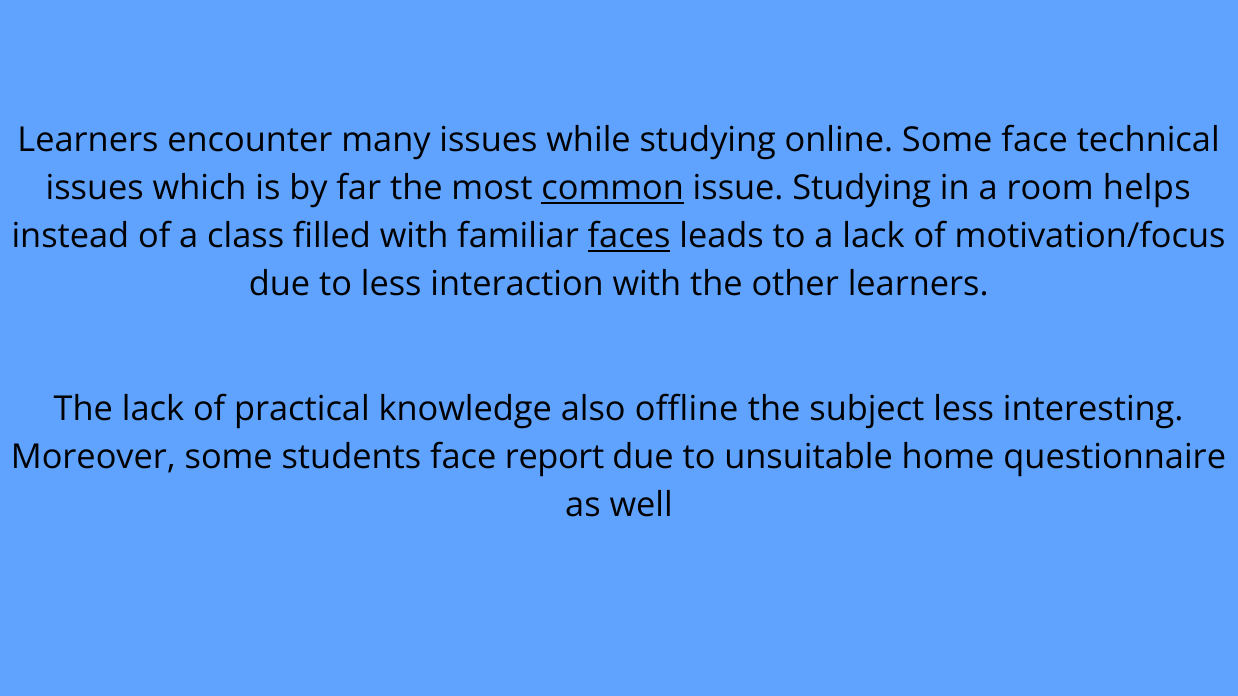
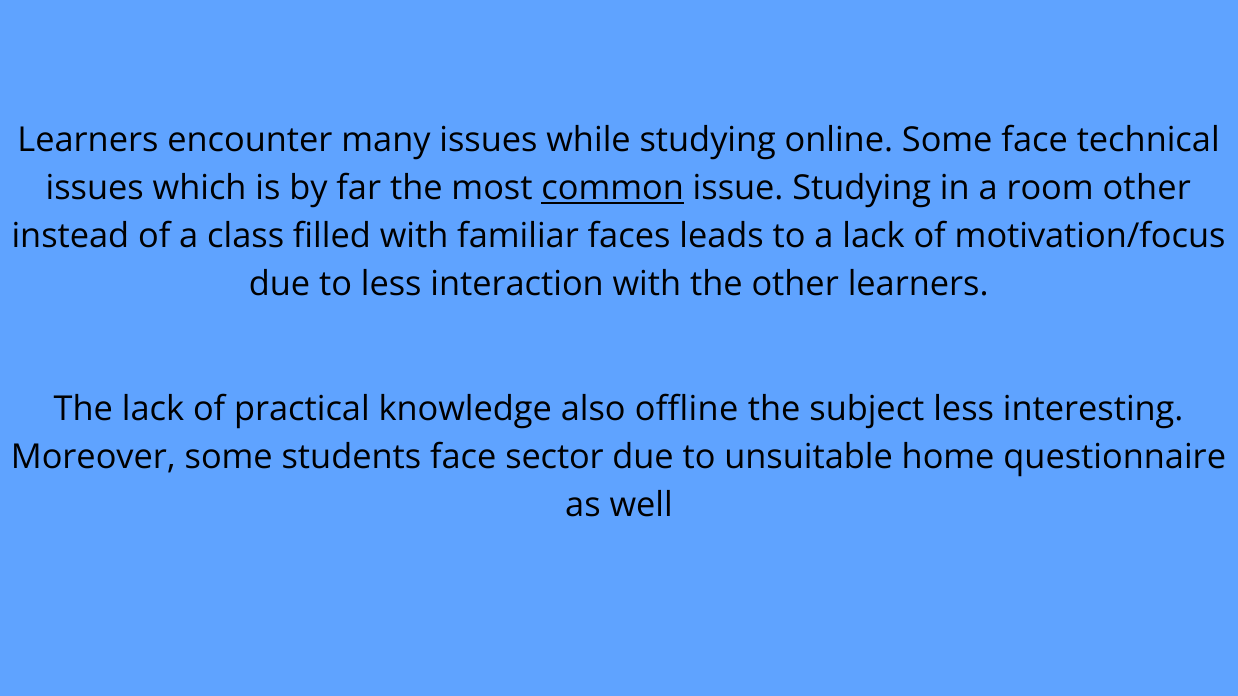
room helps: helps -> other (1147, 188)
faces underline: present -> none (629, 236)
report: report -> sector (555, 457)
